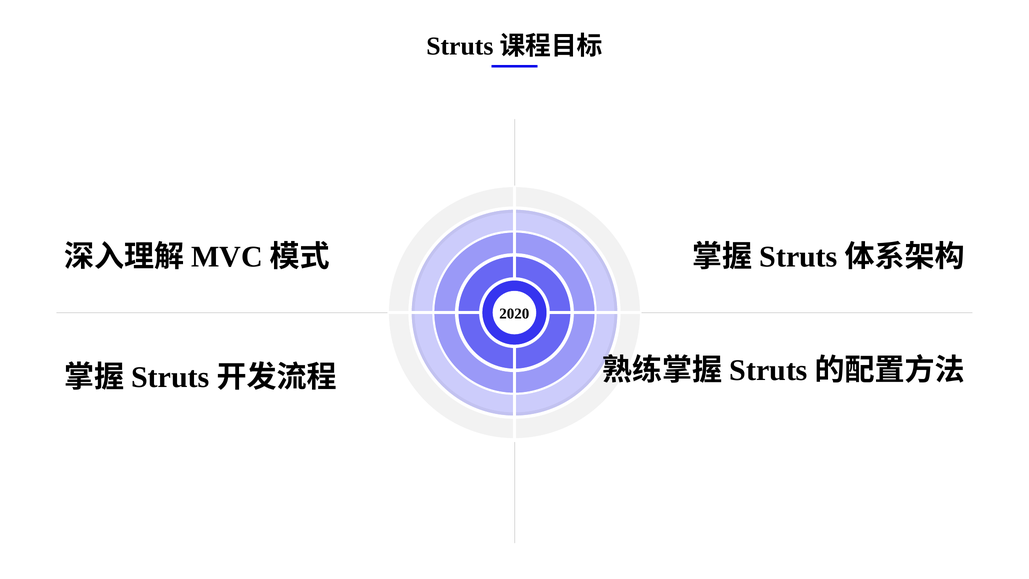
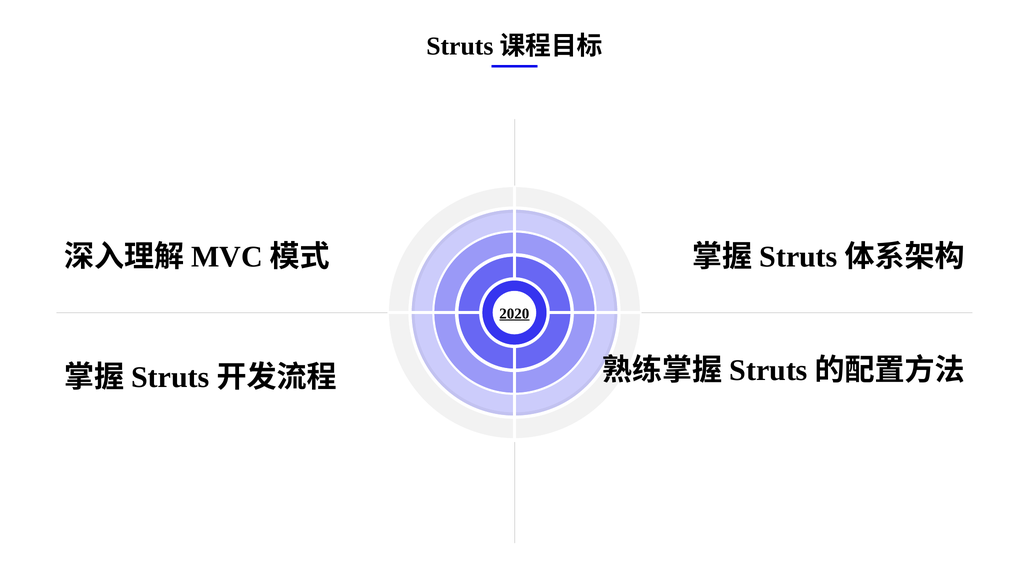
2020 underline: none -> present (514, 314)
